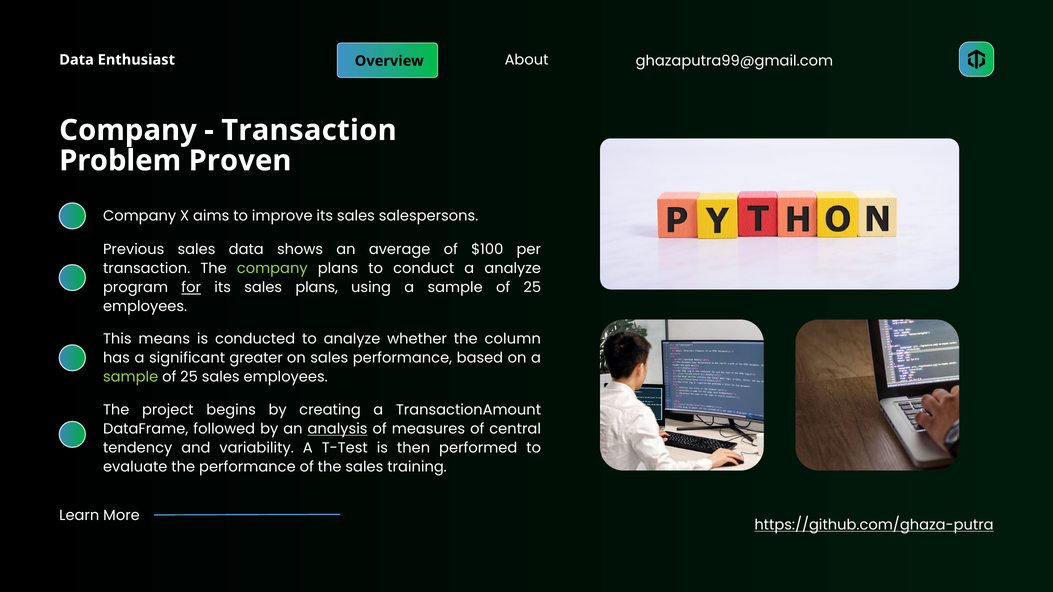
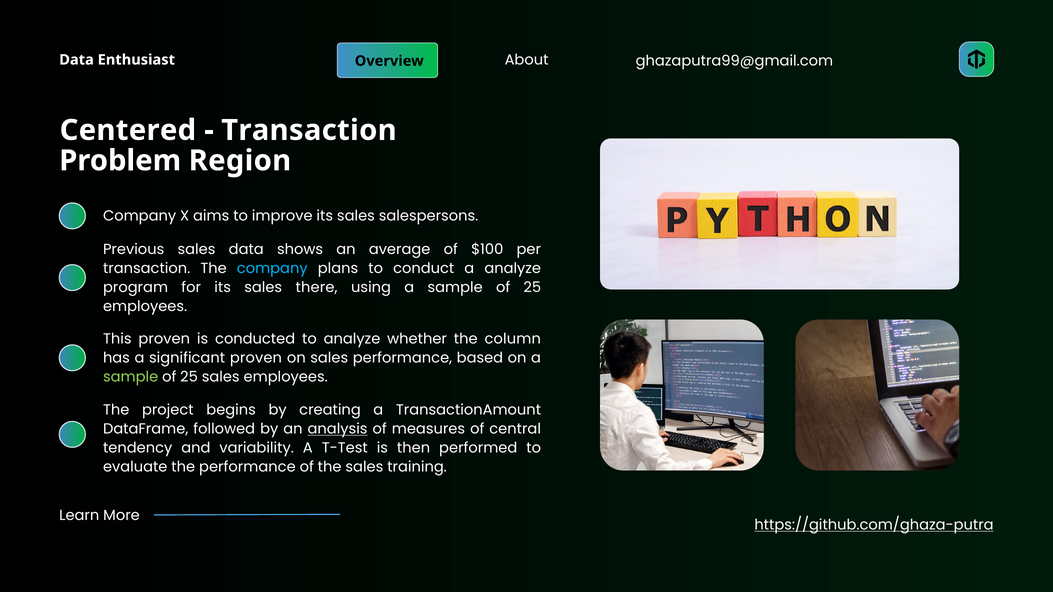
Company: Company -> Centered (128, 130)
Proven: Proven -> Region (240, 161)
company colour: light green -> light blue (272, 269)
for underline: present -> none (191, 288)
sales plans: plans -> there (317, 288)
This means: means -> proven (164, 339)
significant greater: greater -> proven (256, 358)
